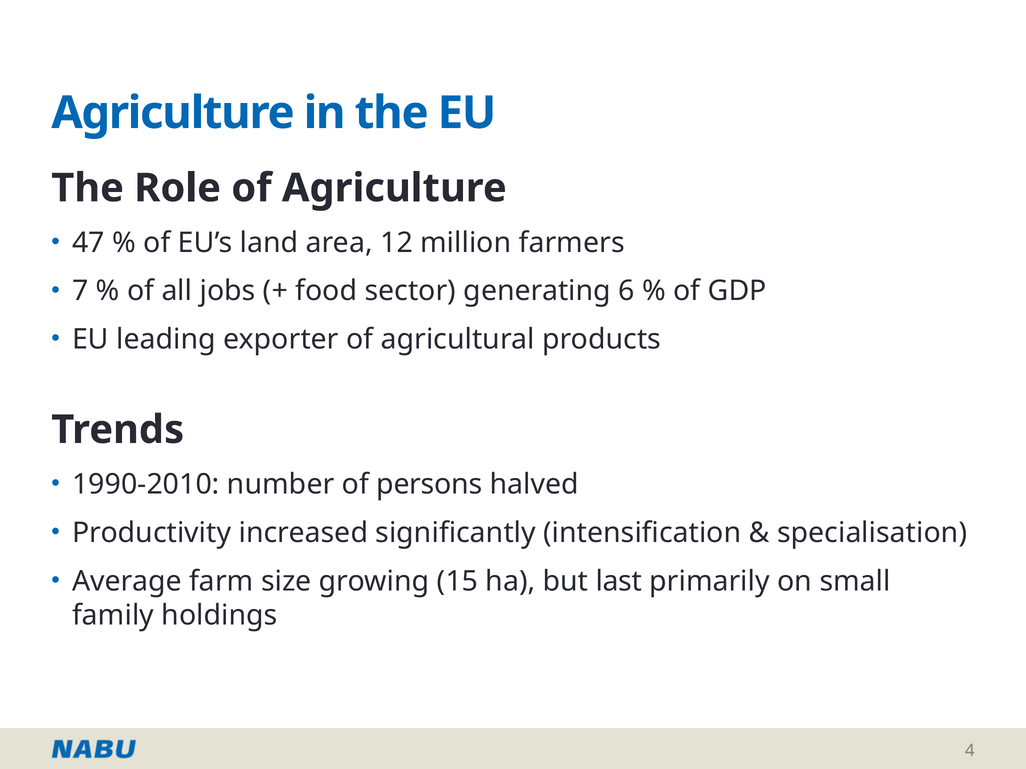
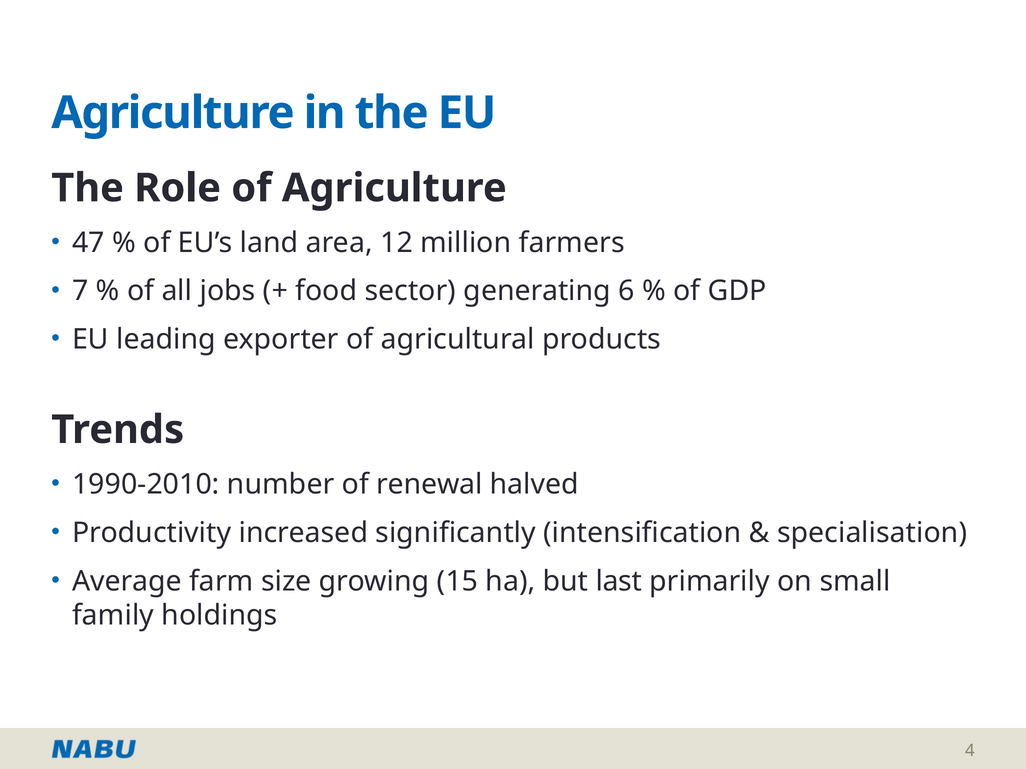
persons: persons -> renewal (429, 485)
